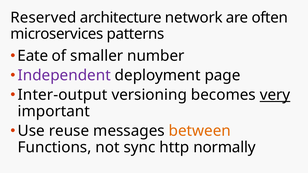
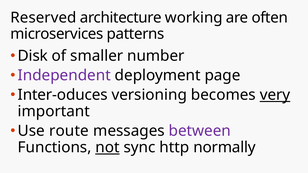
network: network -> working (194, 18)
Eate: Eate -> Disk (33, 56)
Inter-output: Inter-output -> Inter-oduces (63, 95)
reuse: reuse -> route (69, 131)
between colour: orange -> purple (200, 131)
not underline: none -> present (107, 148)
